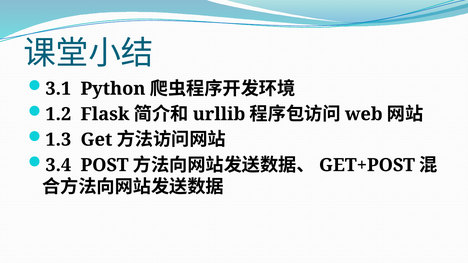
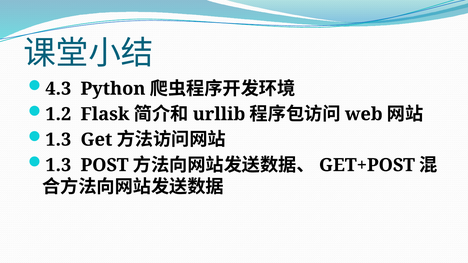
3.1: 3.1 -> 4.3 (58, 89)
3.4: 3.4 -> 1.3 (58, 165)
